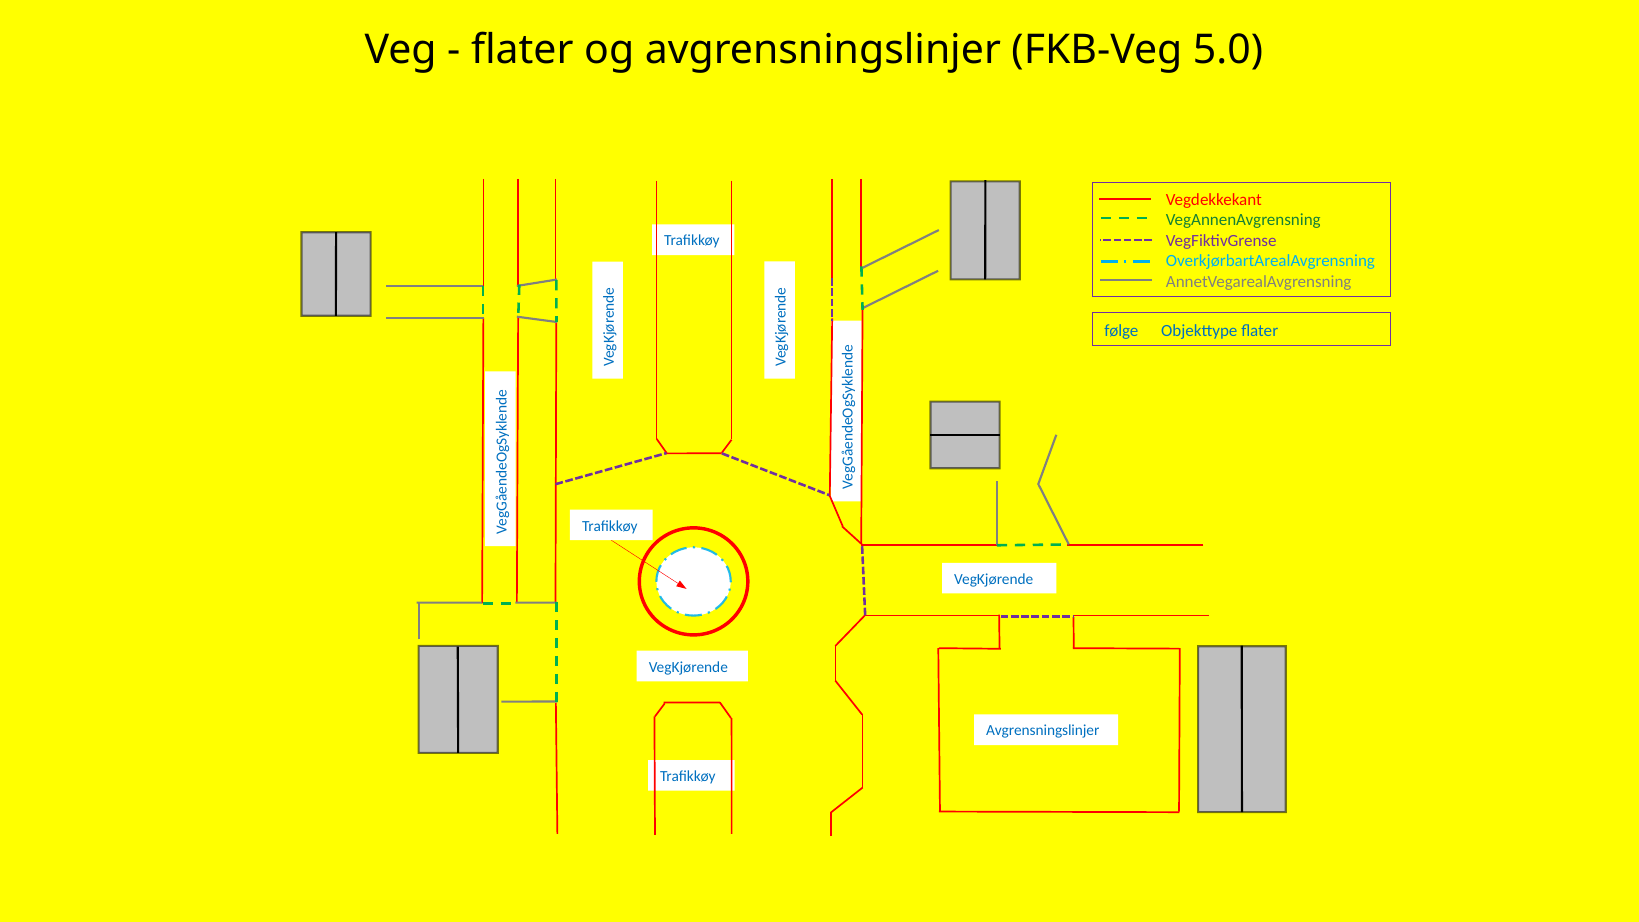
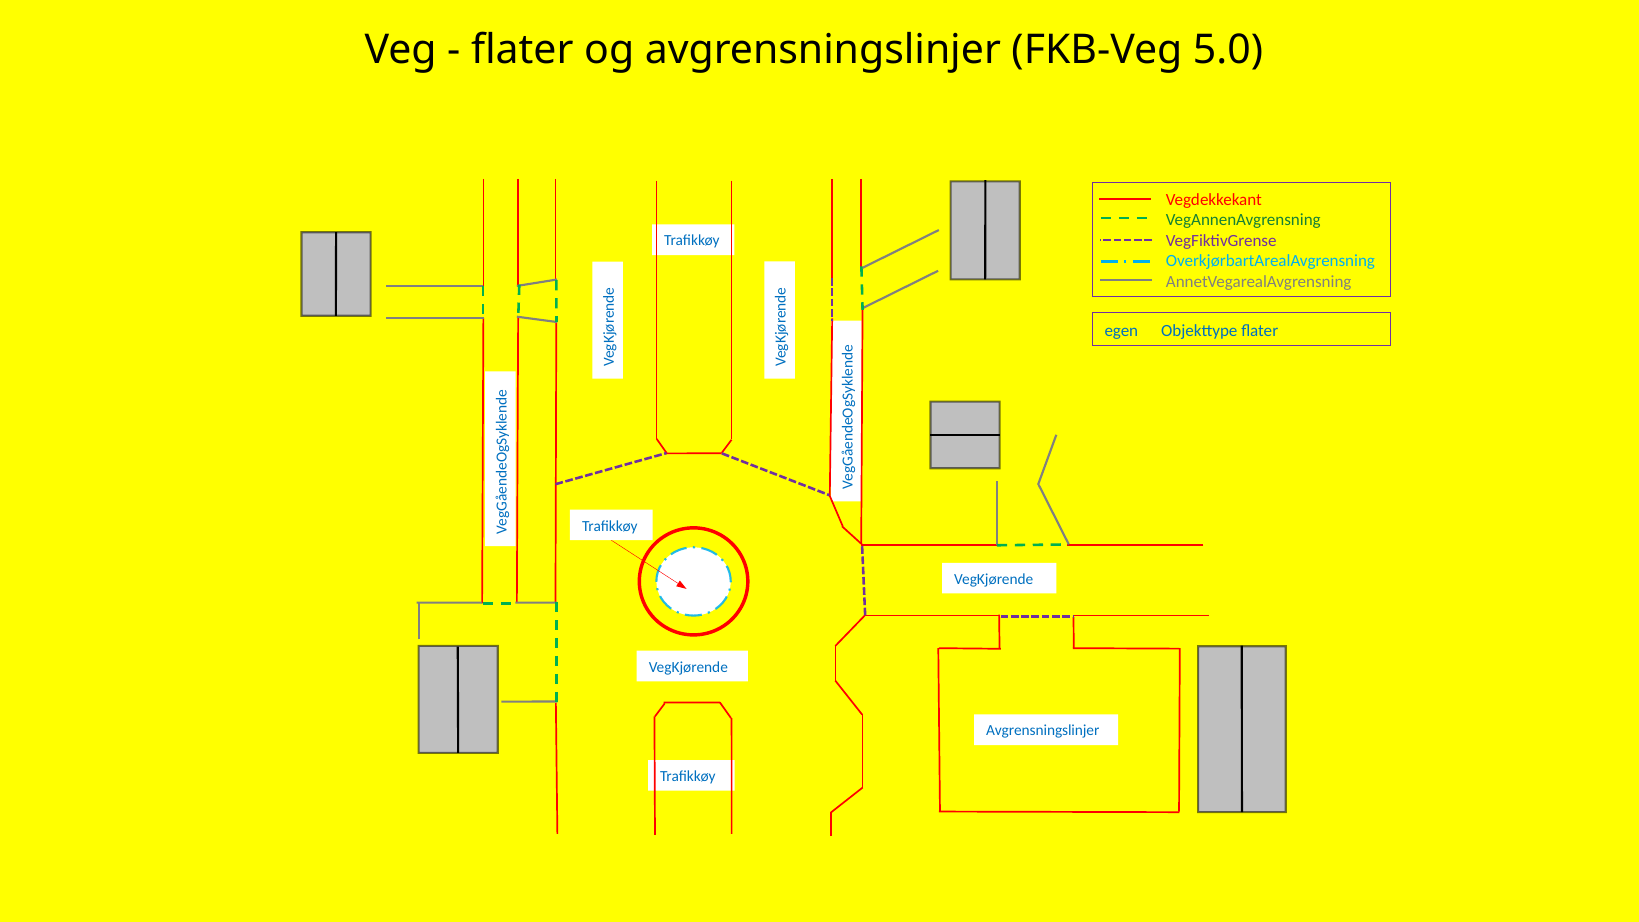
følge: følge -> egen (1121, 330)
